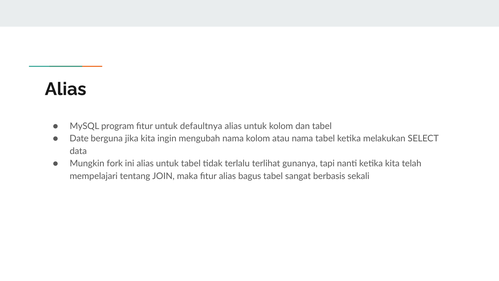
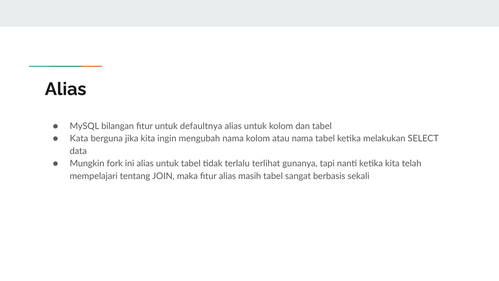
program: program -> bilangan (118, 126)
Date: Date -> Kata (79, 139)
bagus: bagus -> masih (250, 176)
